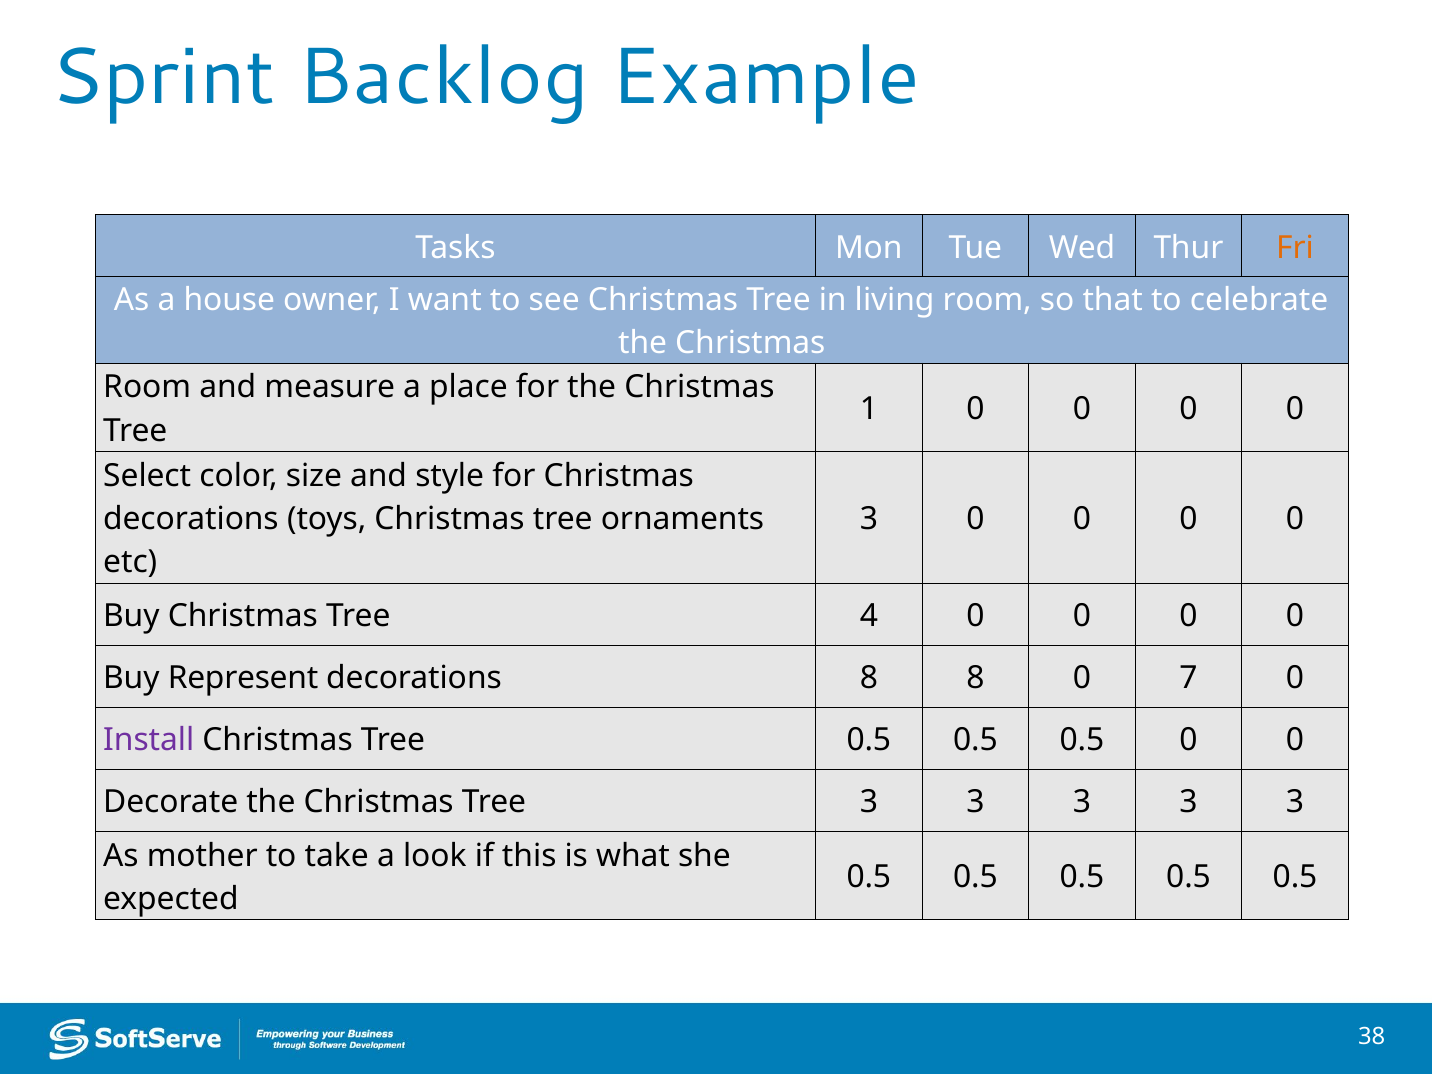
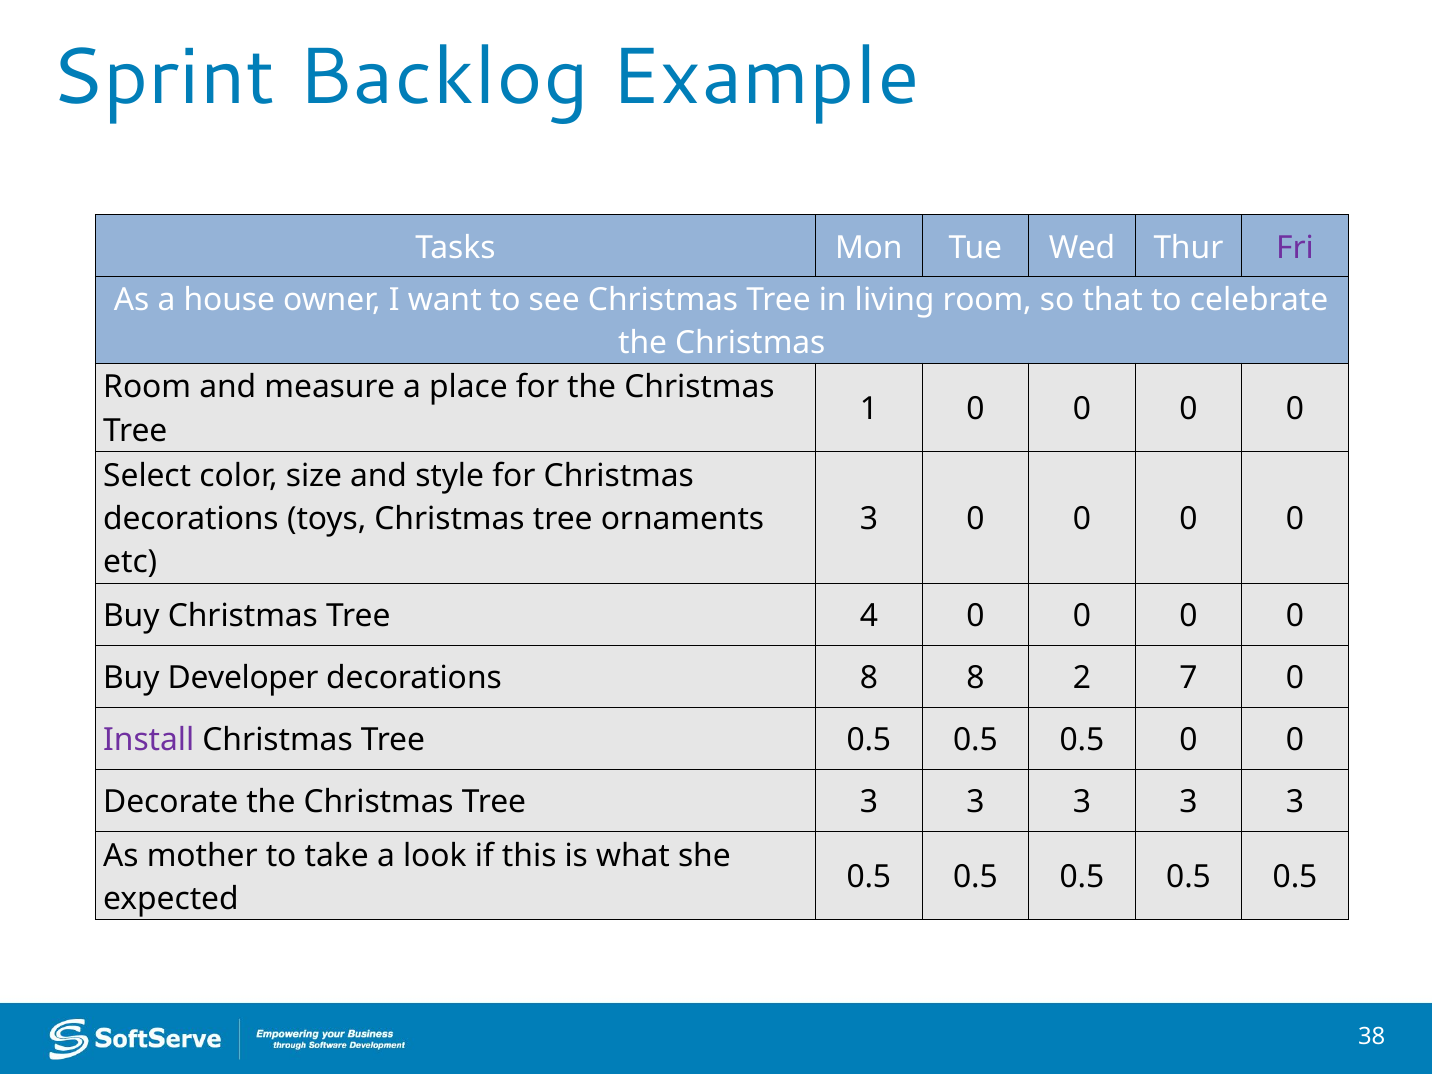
Fri colour: orange -> purple (1295, 248)
Represent: Represent -> Developer (243, 678)
8 0: 0 -> 2 (1082, 678)
